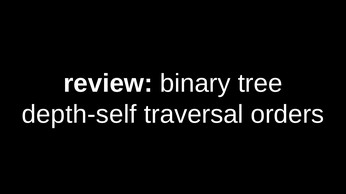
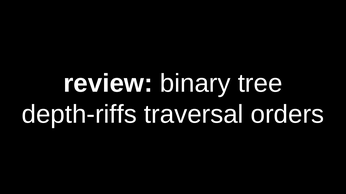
depth-self: depth-self -> depth-riffs (79, 115)
